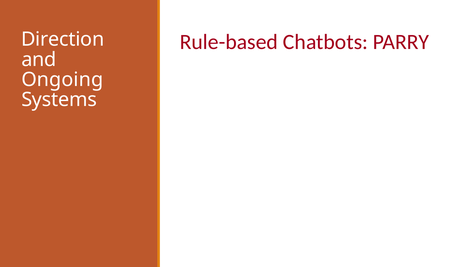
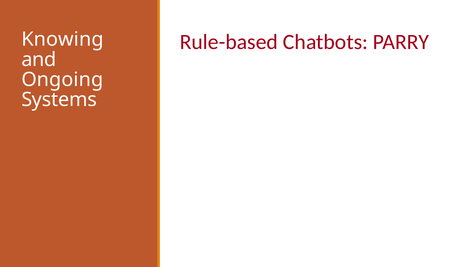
Direction: Direction -> Knowing (62, 39)
